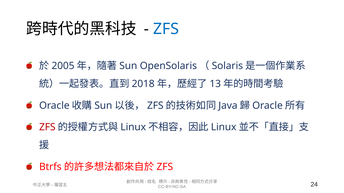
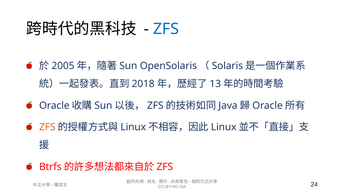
ZFS colour: red -> orange (47, 127)
